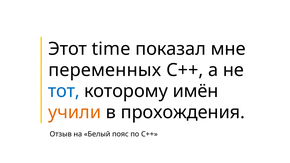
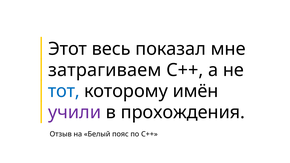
time: time -> весь (111, 49)
переменных: переменных -> затрагиваем (105, 70)
учили colour: orange -> purple (75, 112)
